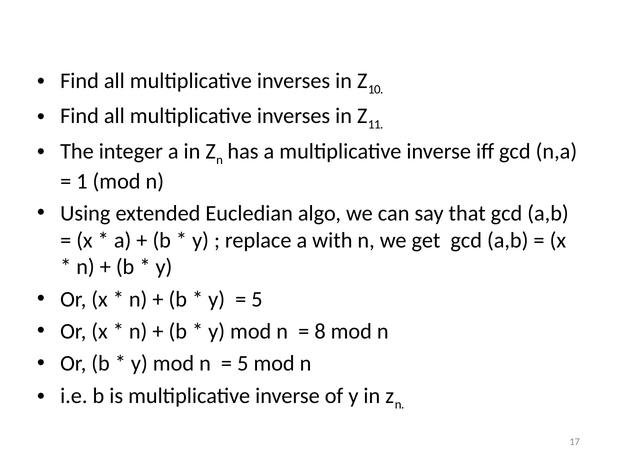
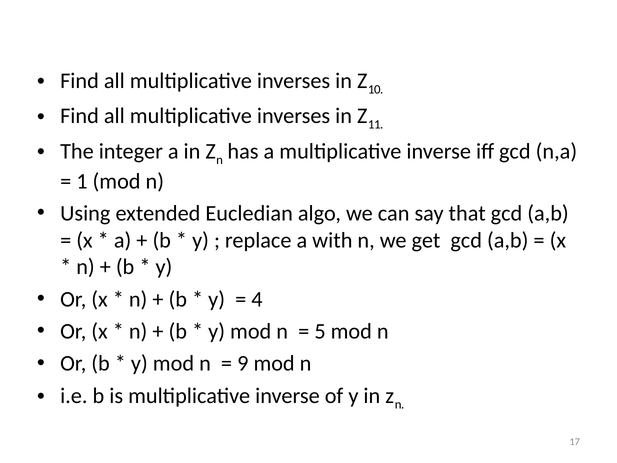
5: 5 -> 4 (257, 299)
8: 8 -> 5 (320, 331)
5: 5 -> 9 (243, 363)
